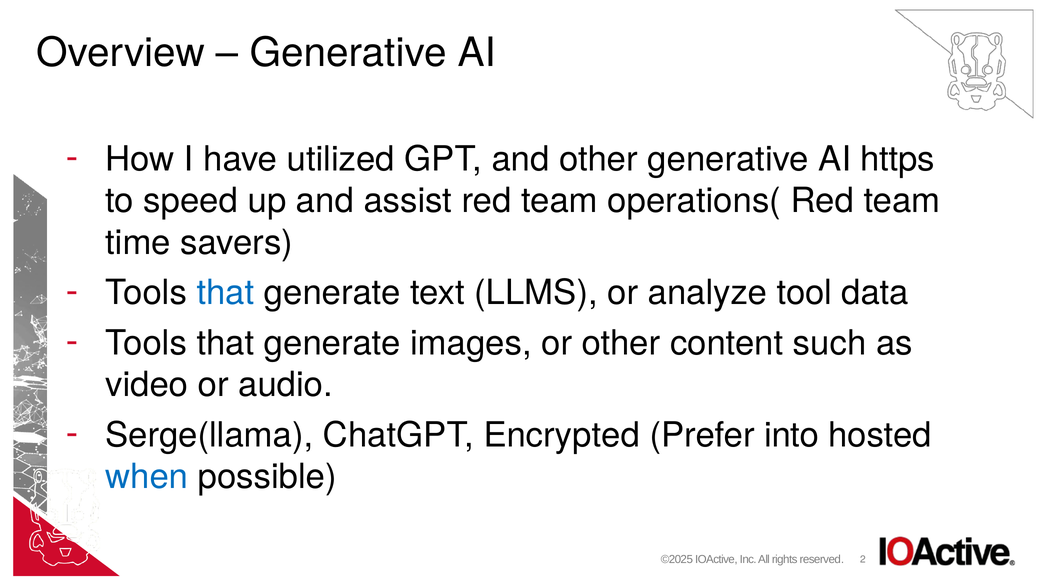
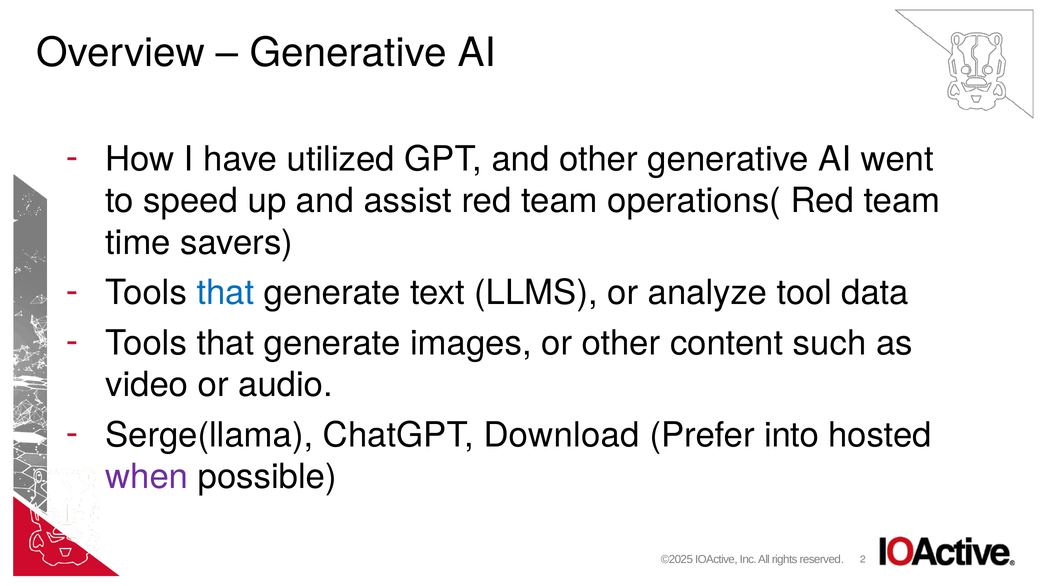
https: https -> went (897, 159)
Encrypted: Encrypted -> Download (562, 435)
when colour: blue -> purple (147, 477)
